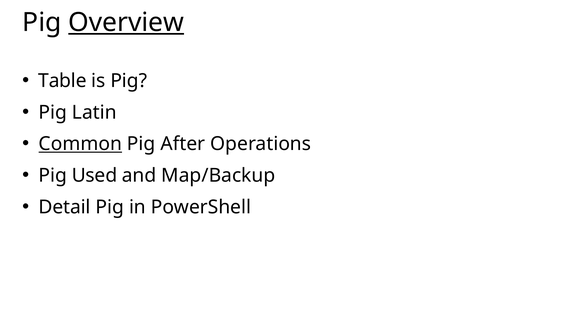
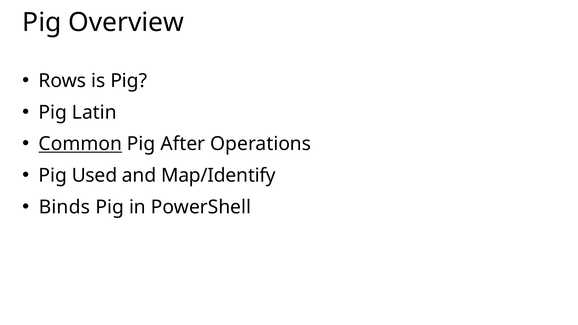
Overview underline: present -> none (126, 22)
Table: Table -> Rows (62, 81)
Map/Backup: Map/Backup -> Map/Identify (218, 176)
Detail: Detail -> Binds (64, 207)
